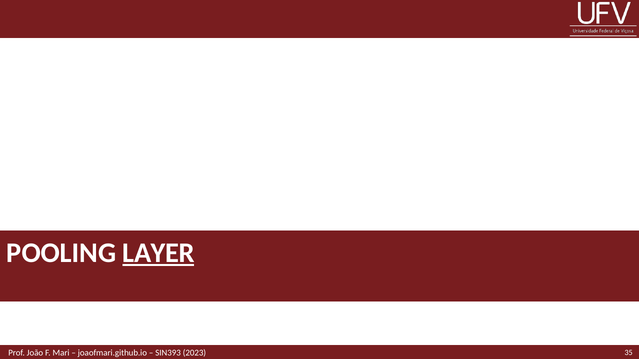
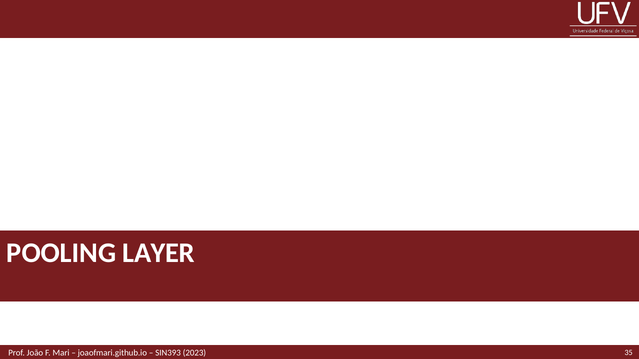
LAYER underline: present -> none (159, 253)
